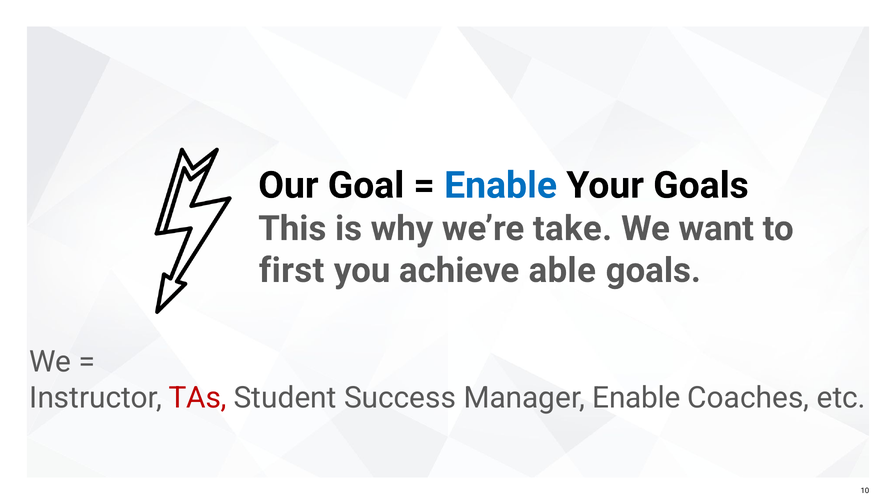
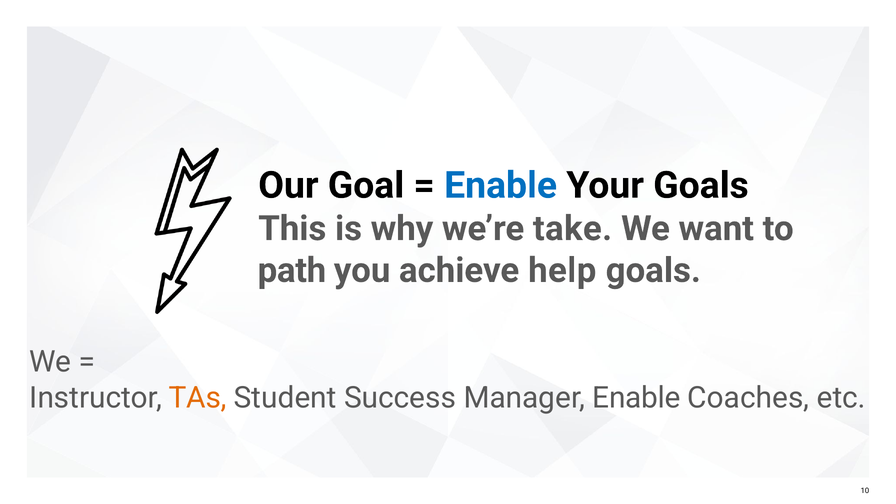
first: first -> path (292, 270)
able: able -> help (562, 270)
TAs colour: red -> orange (198, 398)
